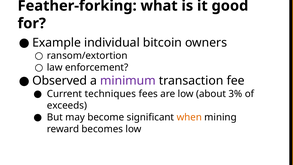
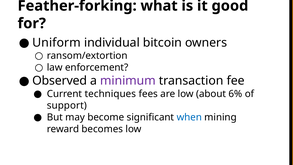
Example: Example -> Uniform (57, 43)
3%: 3% -> 6% (235, 94)
exceeds: exceeds -> support (67, 105)
when colour: orange -> blue (189, 117)
